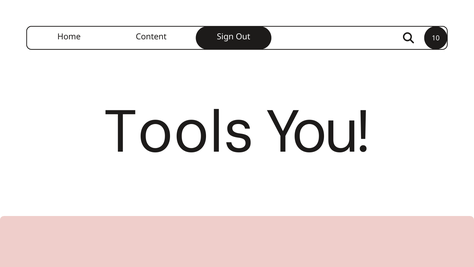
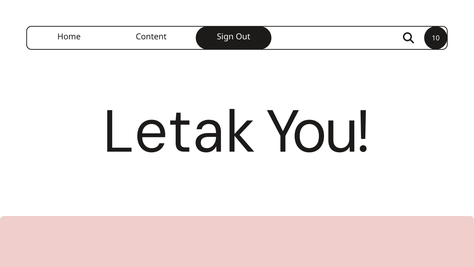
Tools: Tools -> Letak (179, 132)
